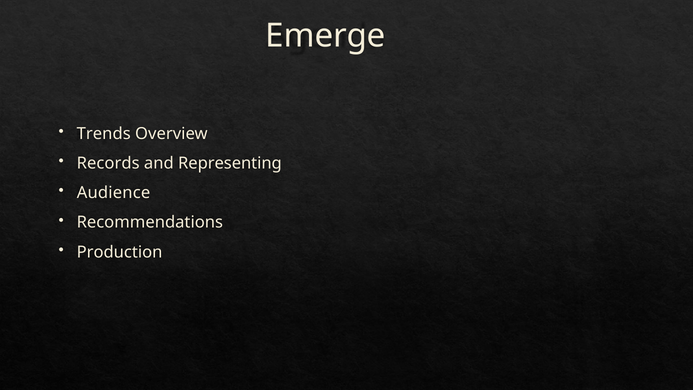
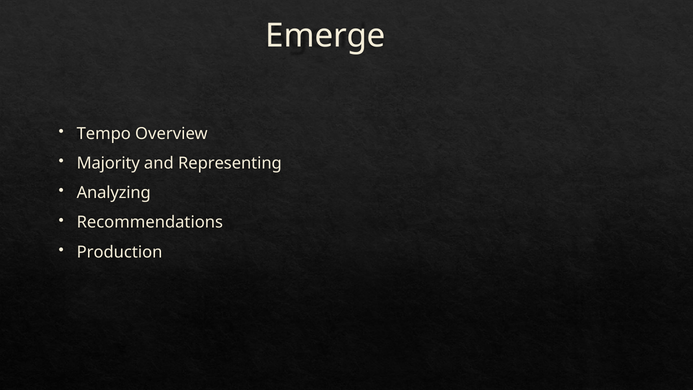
Trends: Trends -> Tempo (104, 134)
Records: Records -> Majority (108, 163)
Audience: Audience -> Analyzing (114, 193)
